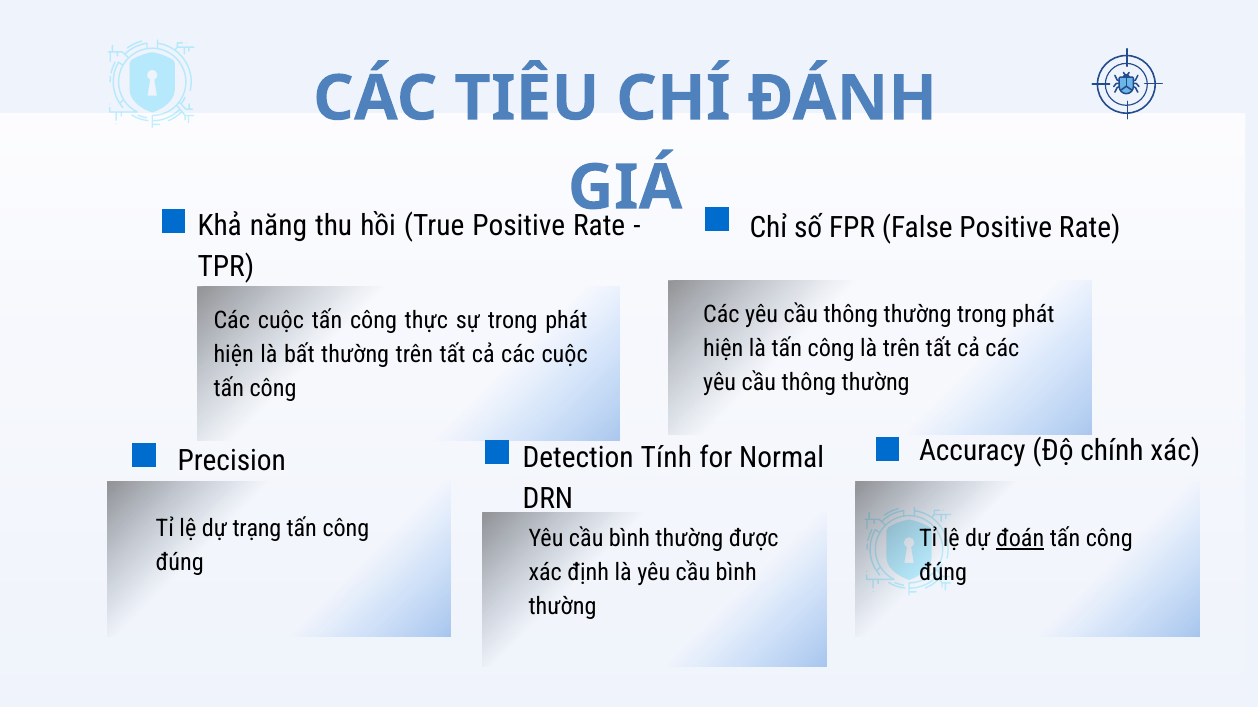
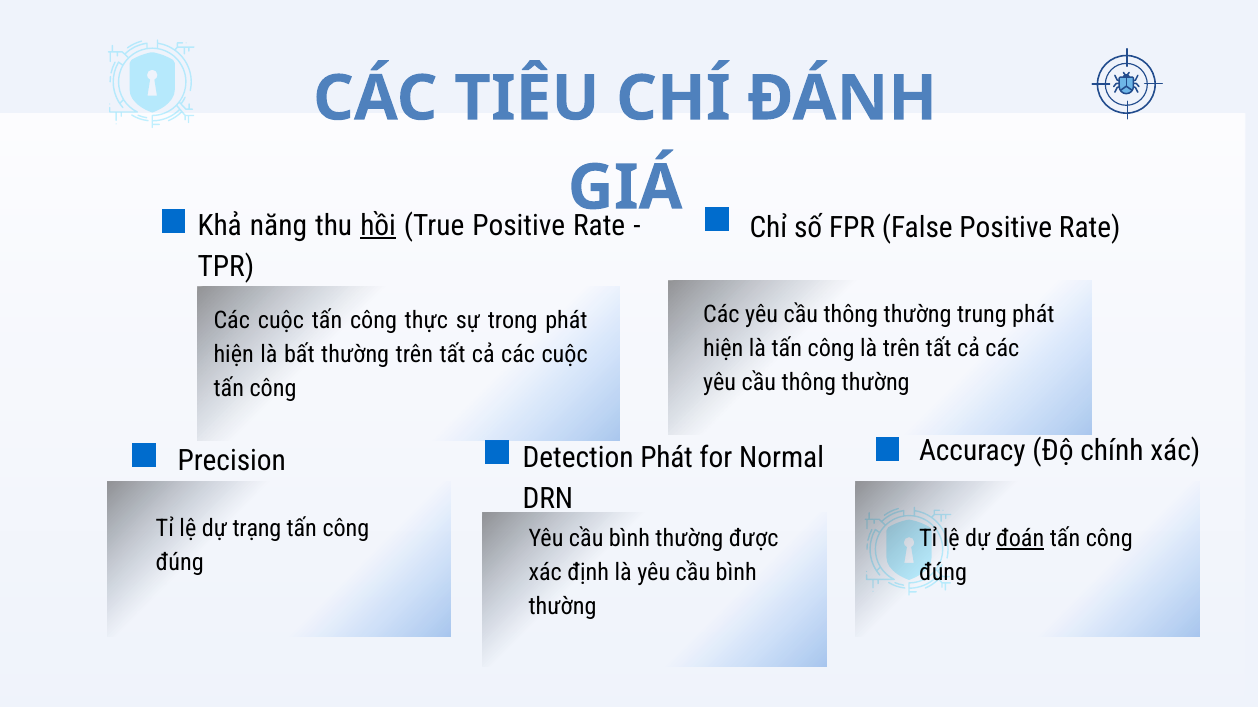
hồi underline: none -> present (378, 226)
thường trong: trong -> trung (982, 315)
Detection Tính: Tính -> Phát (667, 458)
